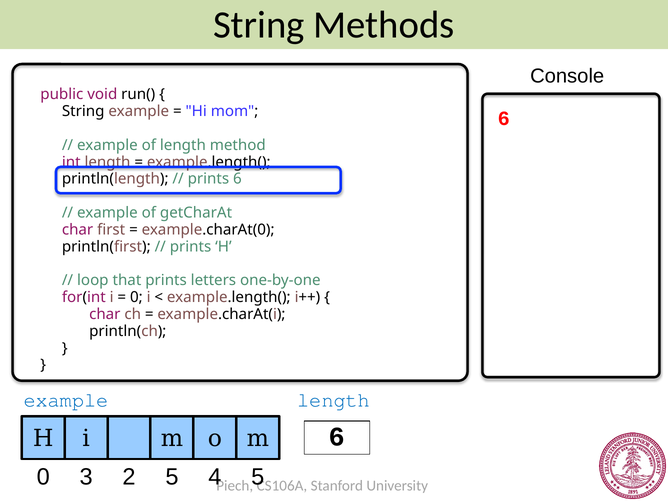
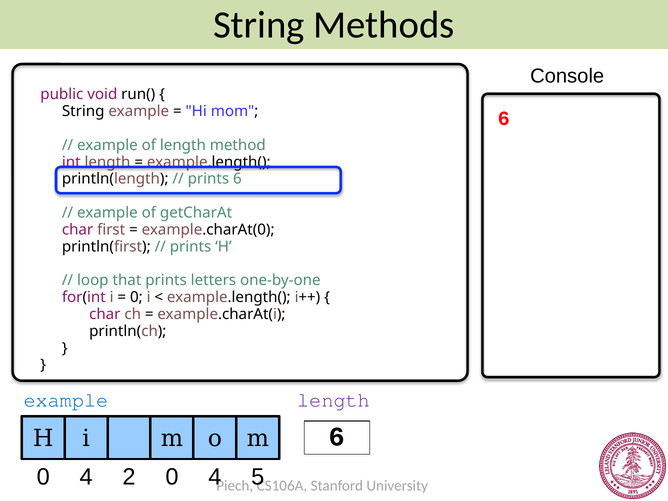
length colour: blue -> purple (334, 400)
3: 3 -> 4 (86, 477)
2 5: 5 -> 0 (172, 477)
